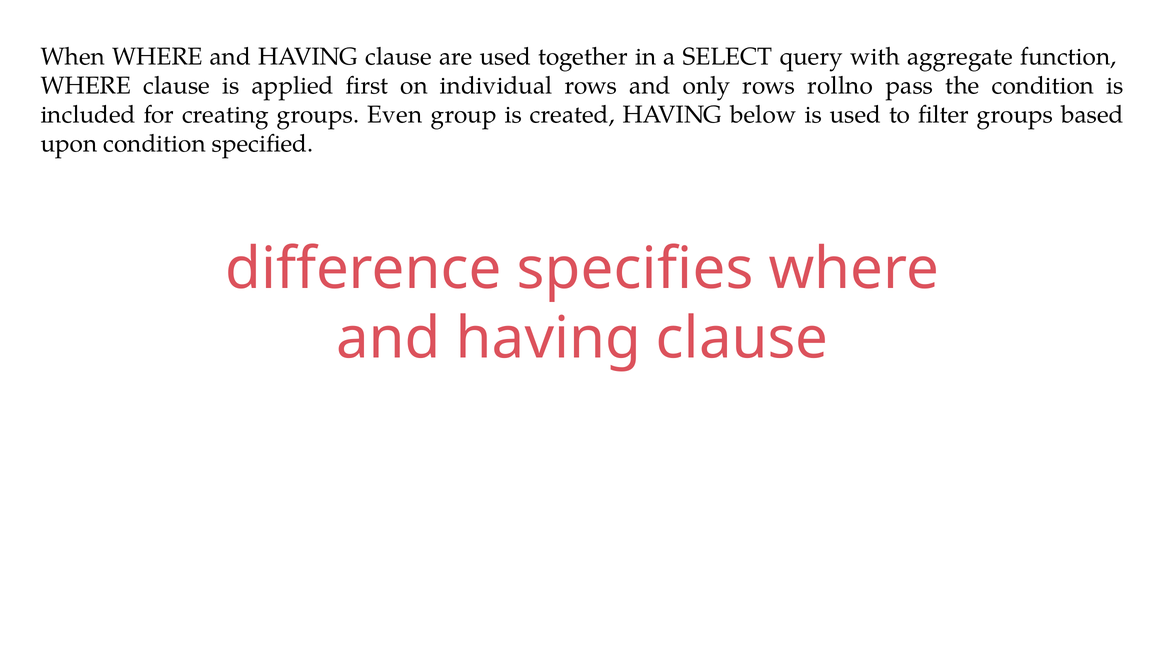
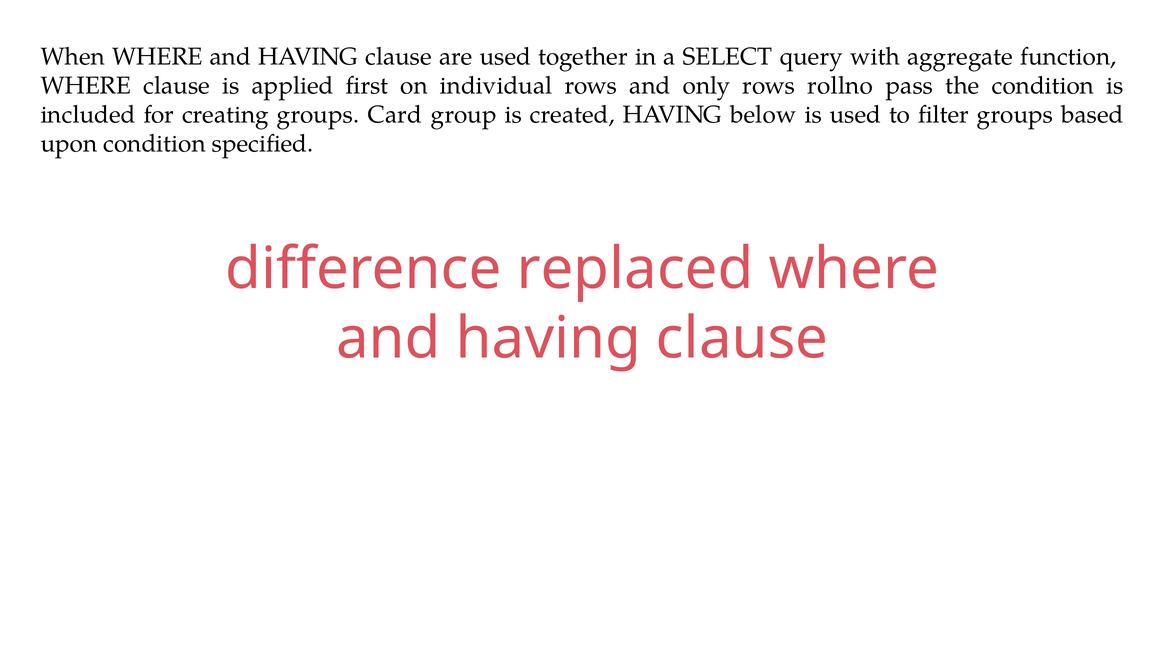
Even: Even -> Card (395, 115)
specifies: specifies -> replaced (635, 269)
